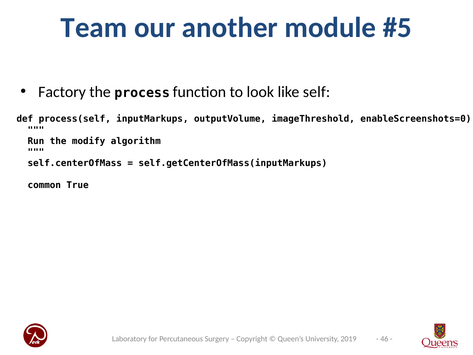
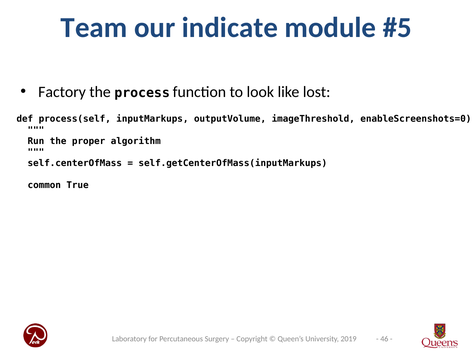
another: another -> indicate (230, 28)
self: self -> lost (317, 92)
modify: modify -> proper (89, 141)
